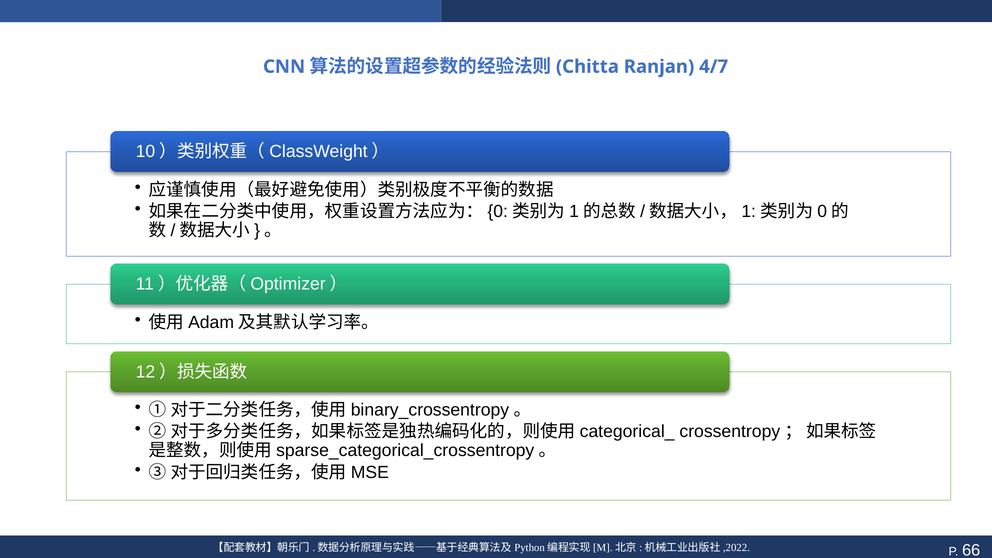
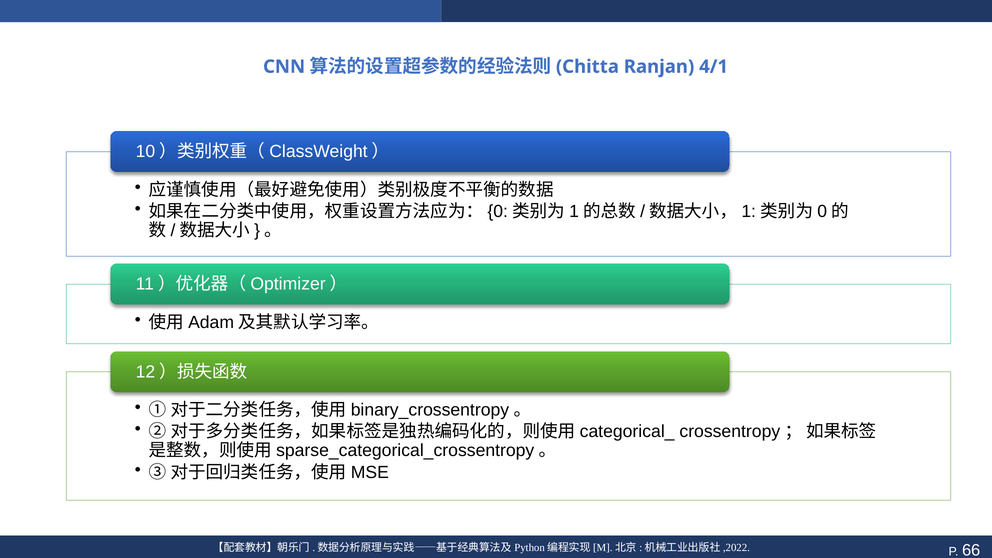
4/7: 4/7 -> 4/1 (714, 67)
